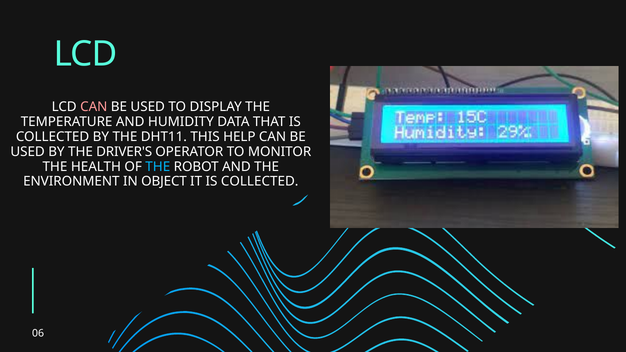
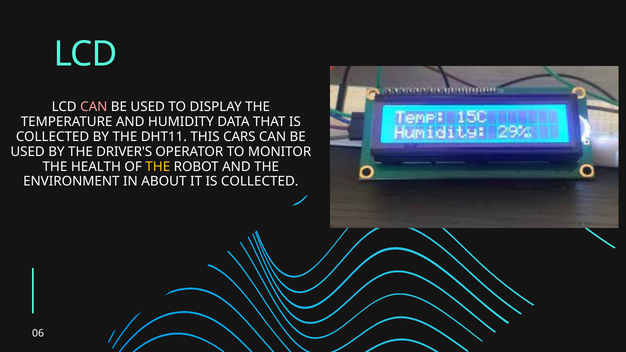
HELP: HELP -> CARS (239, 137)
THE colour: light blue -> yellow (158, 167)
OBJECT: OBJECT -> ABOUT (164, 182)
